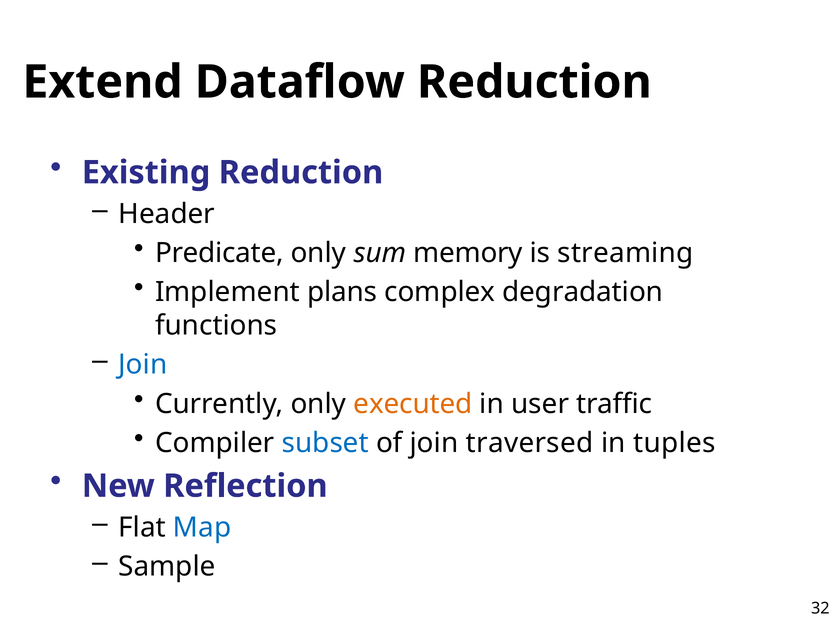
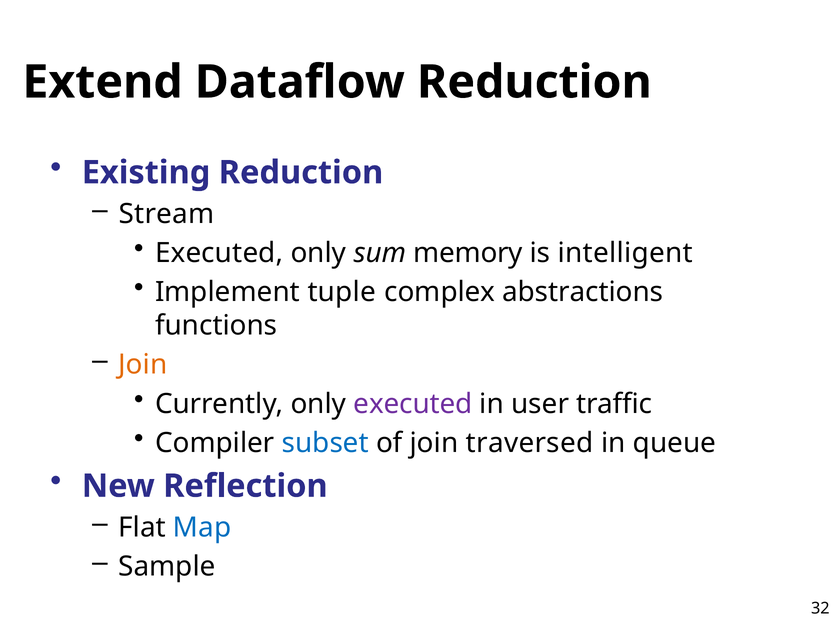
Header: Header -> Stream (167, 214)
Predicate: Predicate -> Executed (219, 253)
streaming: streaming -> intelligent (625, 253)
plans: plans -> tuple (342, 292)
degradation: degradation -> abstractions (583, 292)
Join colour: blue -> orange (143, 365)
executed colour: orange -> purple (413, 404)
tuples: tuples -> queue (675, 443)
